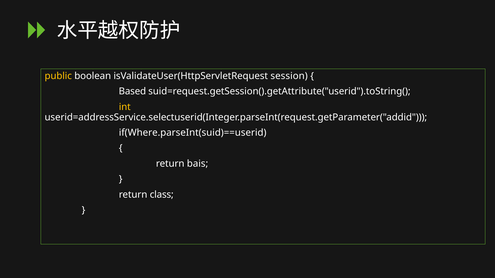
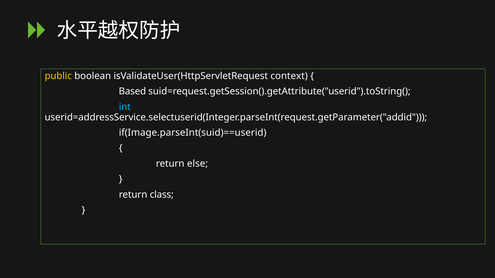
session: session -> context (289, 76)
int colour: yellow -> light blue (125, 107)
if(Where.parseInt(suid)==userid: if(Where.parseInt(suid)==userid -> if(Image.parseInt(suid)==userid (193, 133)
bais: bais -> else (198, 164)
